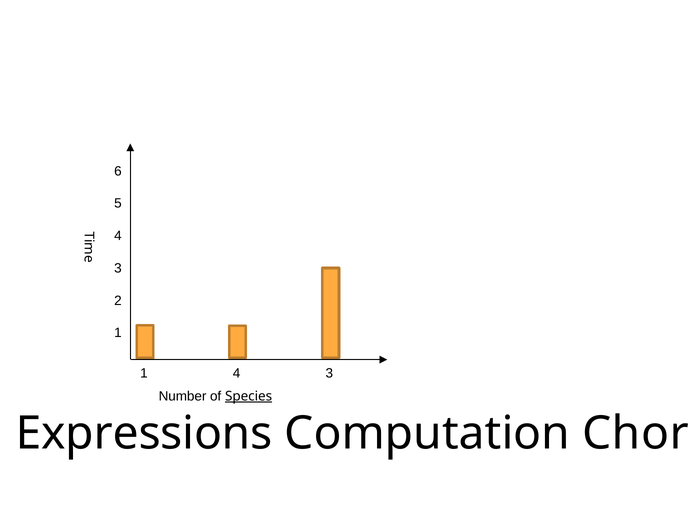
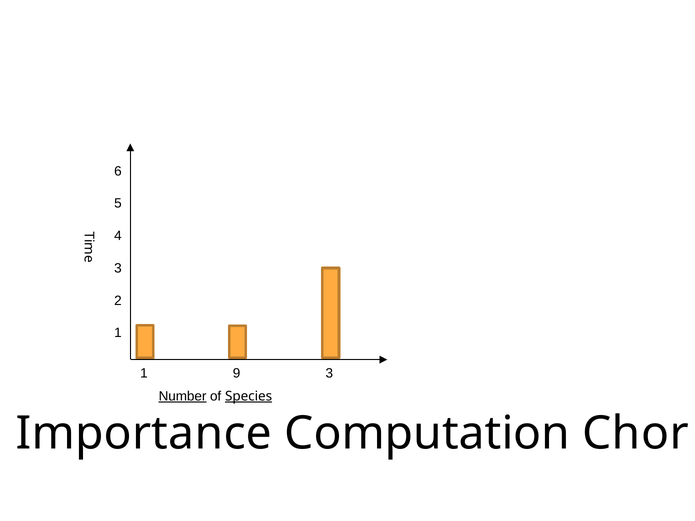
1 4: 4 -> 9 (237, 373)
Number underline: none -> present (183, 396)
Expressions: Expressions -> Importance (144, 434)
